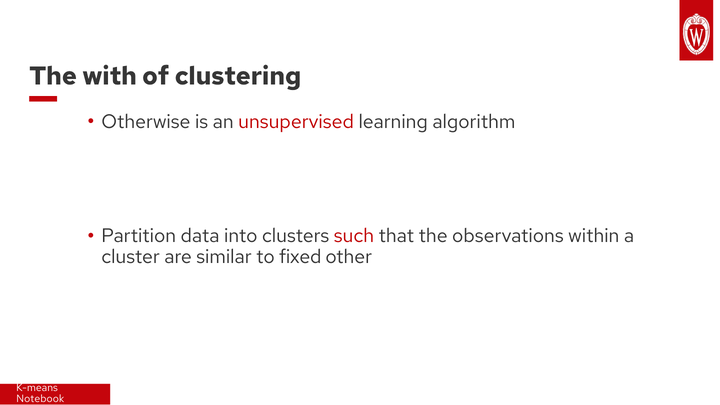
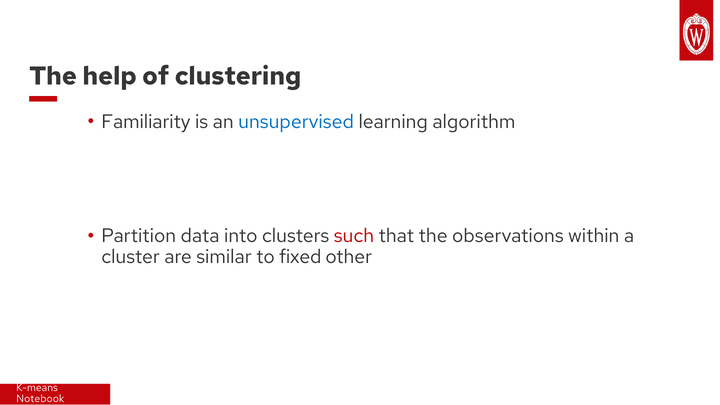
with: with -> help (110, 76)
Otherwise: Otherwise -> Familiarity (146, 122)
unsupervised colour: red -> blue (296, 122)
